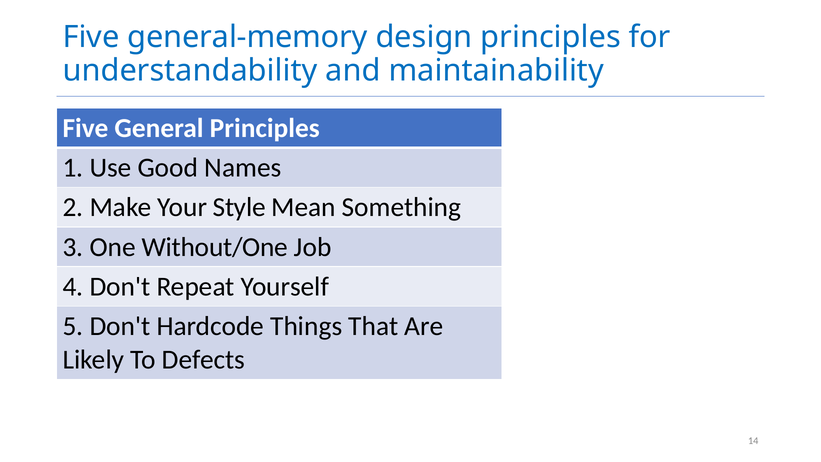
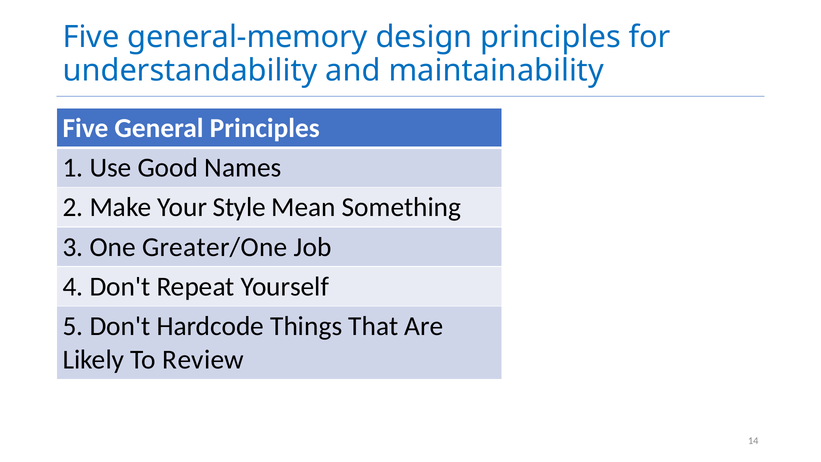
Without/One: Without/One -> Greater/One (215, 247)
Defects: Defects -> Review (203, 360)
